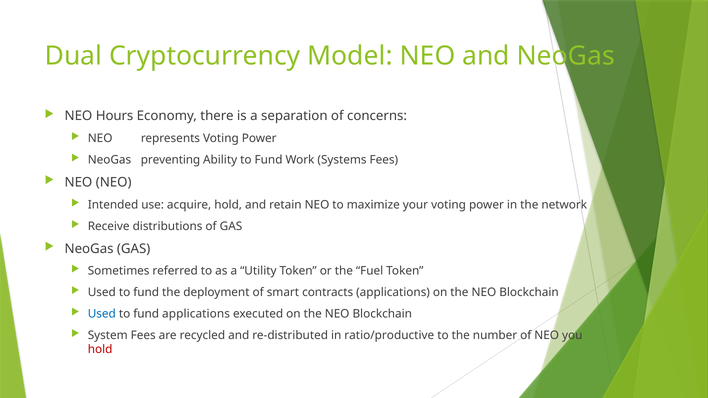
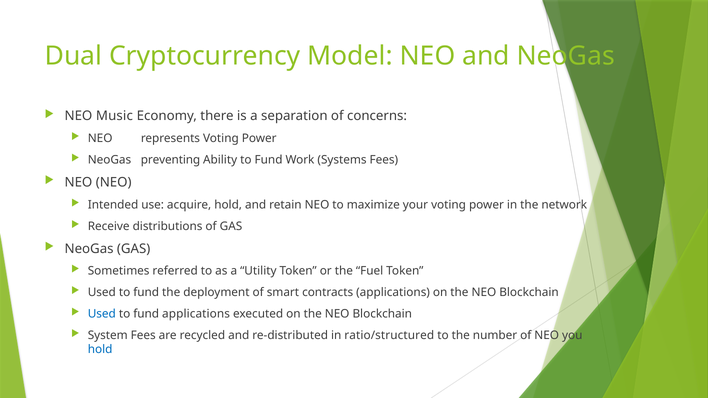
Hours: Hours -> Music (114, 116)
ratio/productive: ratio/productive -> ratio/structured (389, 336)
hold colour: red -> blue (100, 350)
